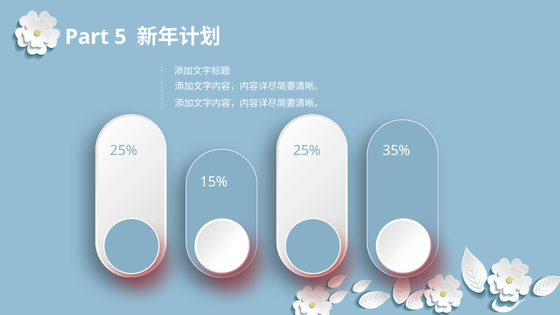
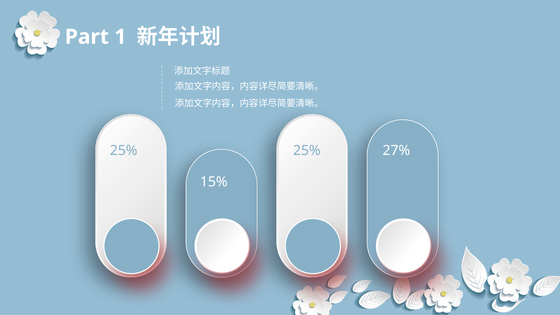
5: 5 -> 1 (120, 37)
35%: 35% -> 27% (396, 151)
